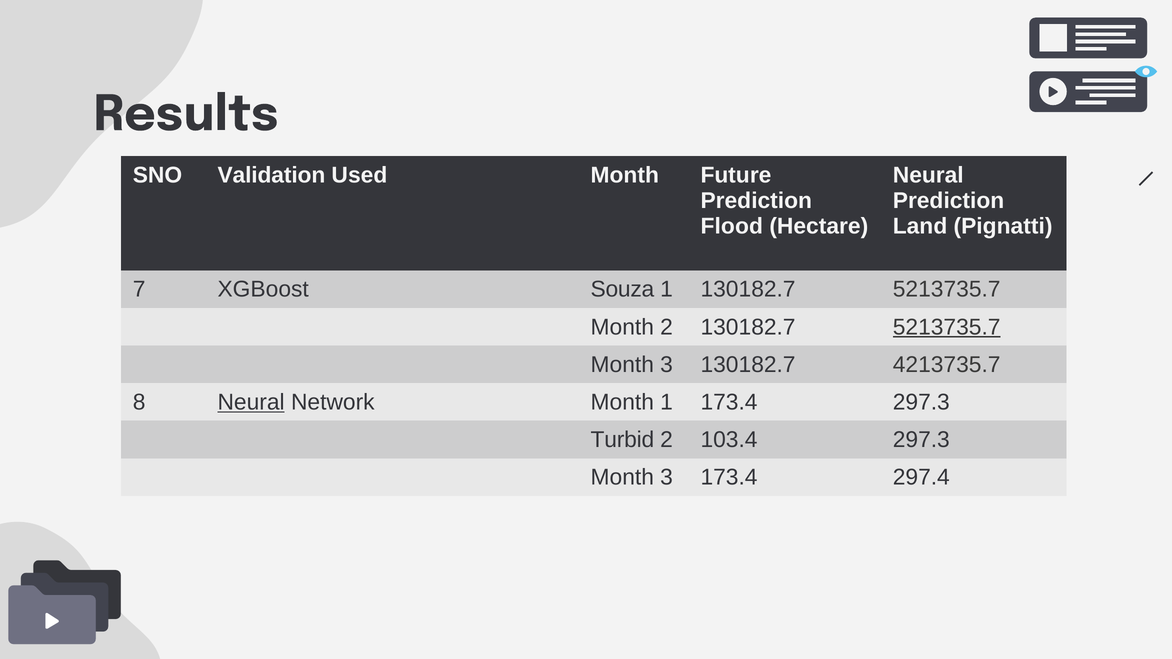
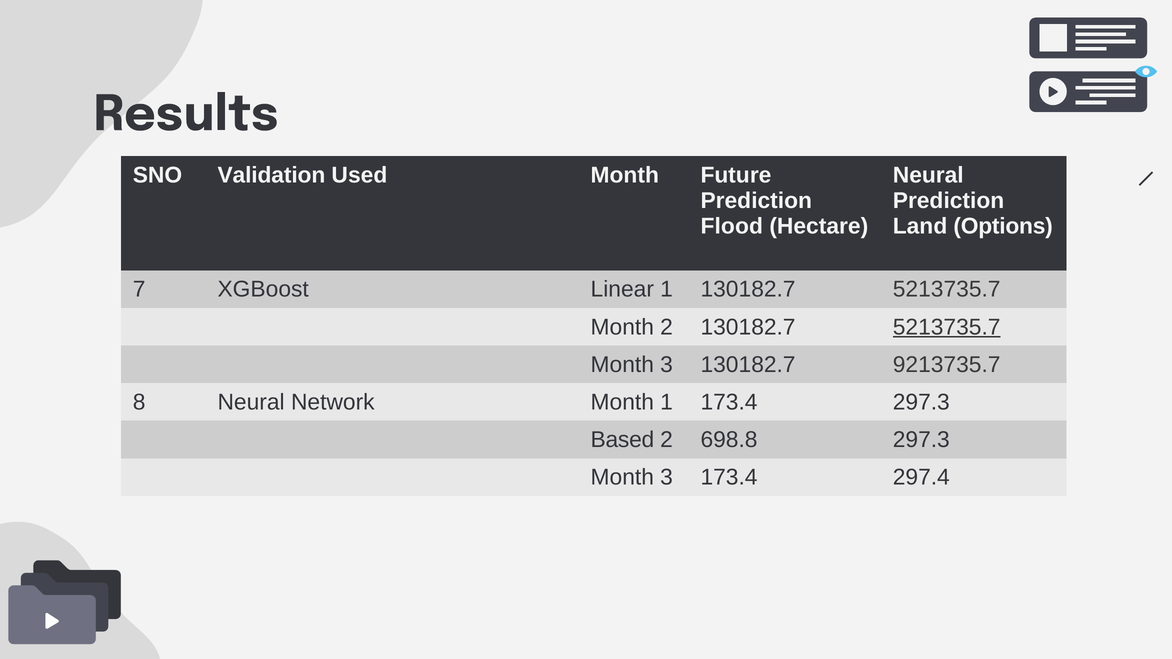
Pignatti: Pignatti -> Options (1003, 227)
Souza: Souza -> Linear (622, 290)
4213735.7: 4213735.7 -> 9213735.7 (947, 365)
Neural underline: present -> none (251, 402)
Turbid: Turbid -> Based (622, 440)
103.4: 103.4 -> 698.8 (729, 440)
